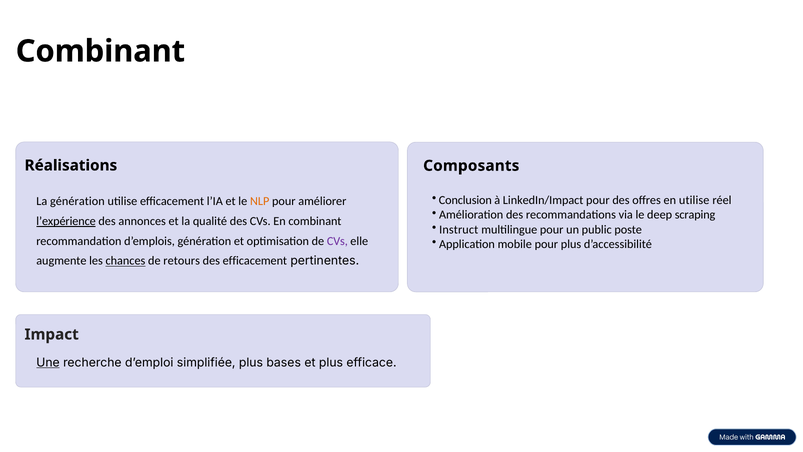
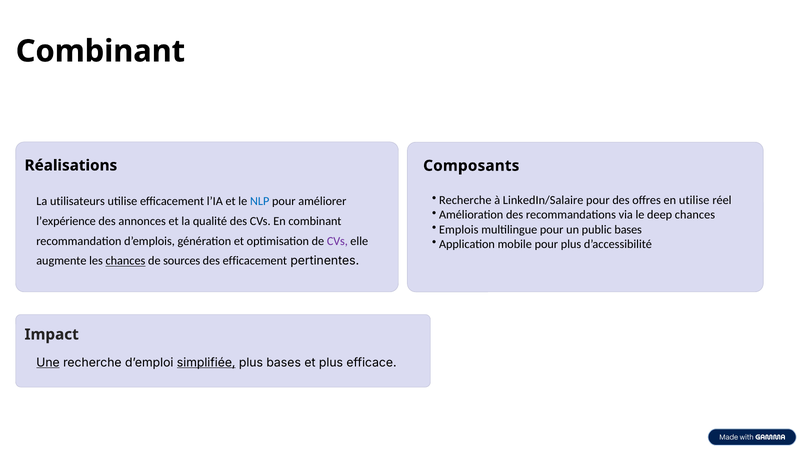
Conclusion: Conclusion -> Recherche (465, 200)
LinkedIn/Impact: LinkedIn/Impact -> LinkedIn/Salaire (543, 200)
La génération: génération -> utilisateurs (77, 201)
NLP colour: orange -> blue (260, 201)
deep scraping: scraping -> chances (695, 215)
l’expérience underline: present -> none (66, 221)
Instruct: Instruct -> Emplois (459, 229)
public poste: poste -> bases (628, 229)
retours: retours -> sources (182, 261)
simplifiée underline: none -> present (206, 362)
